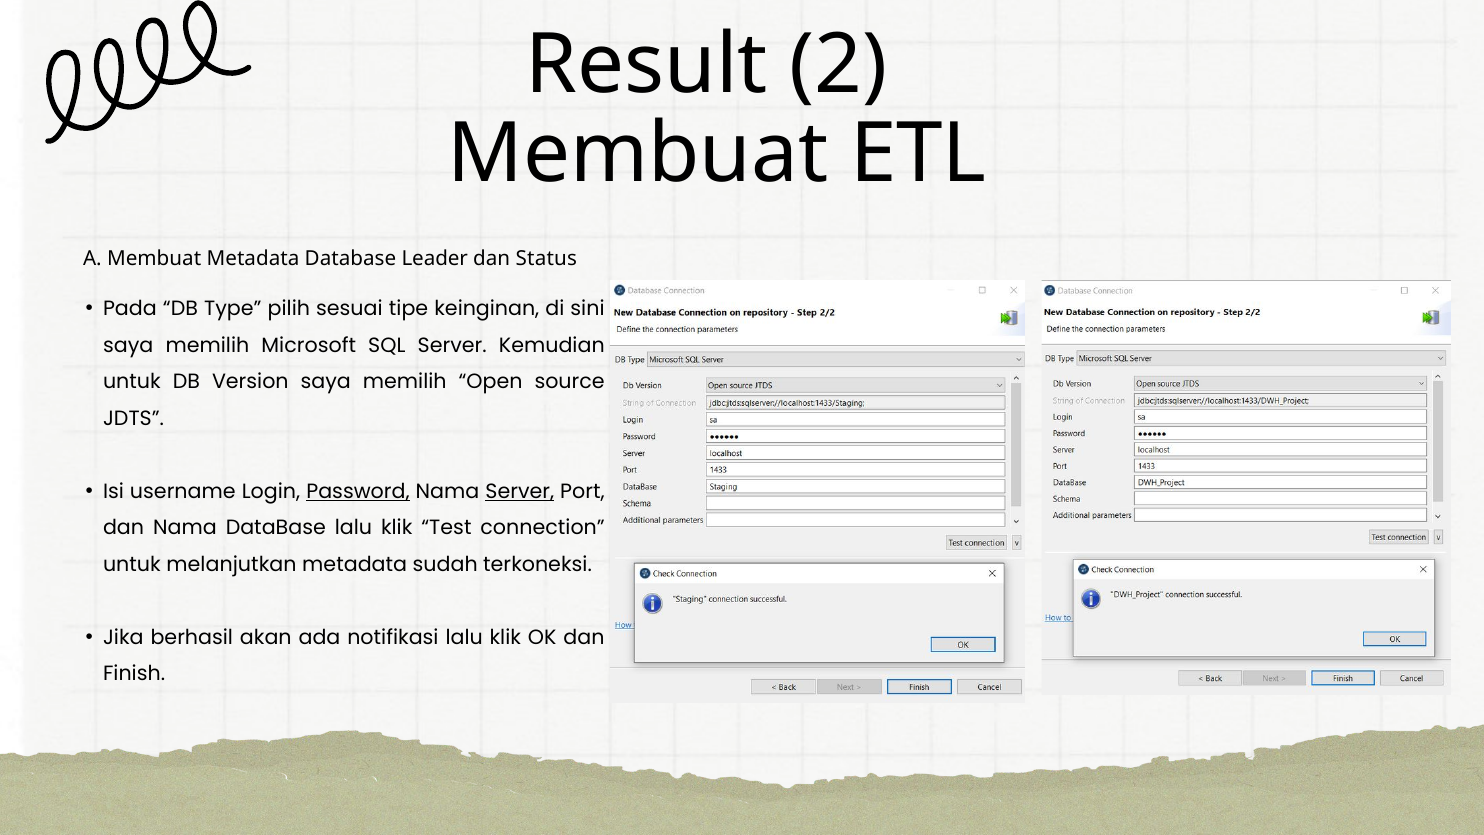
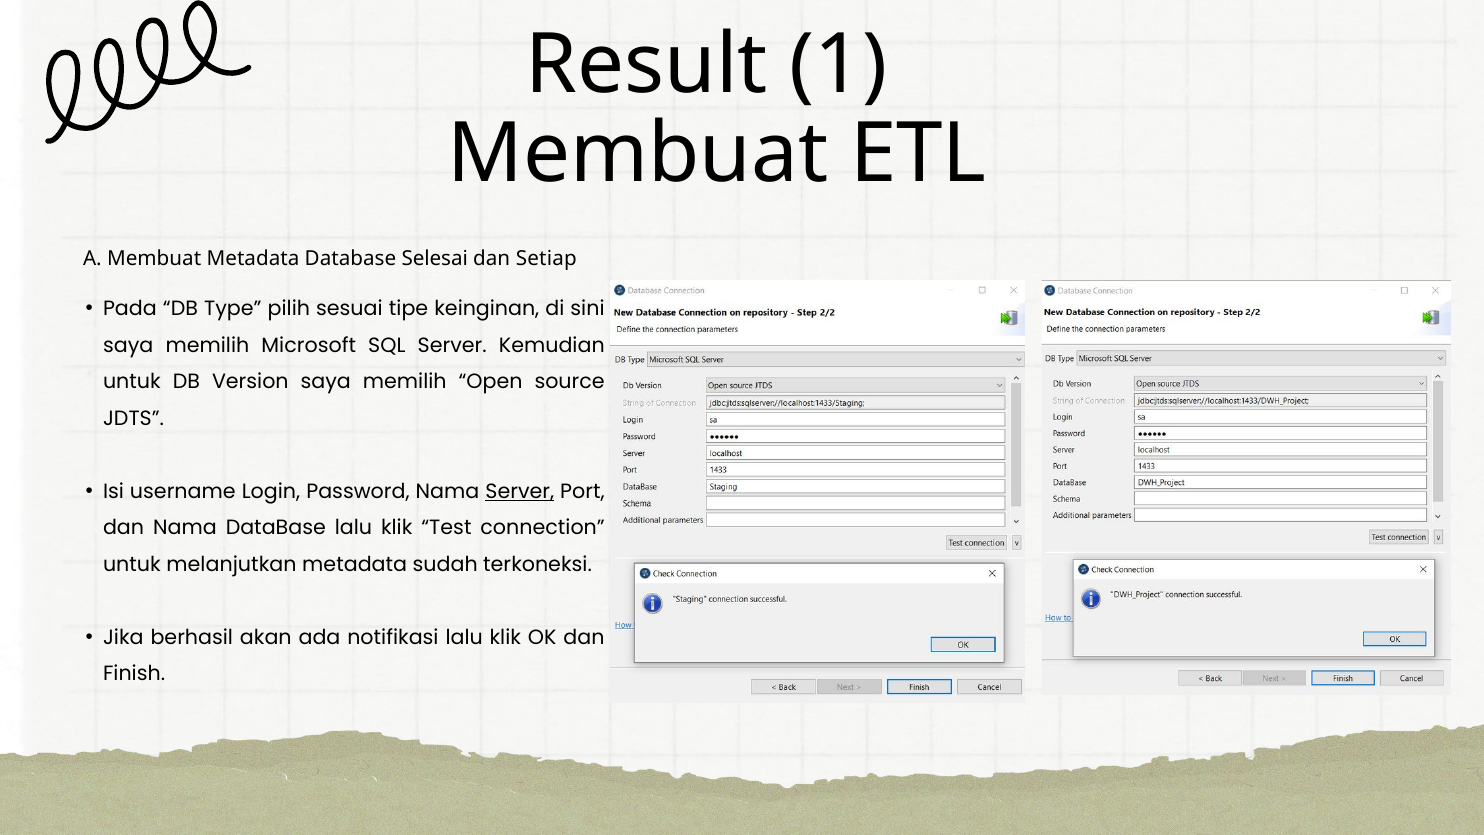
2: 2 -> 1 (838, 65)
Leader: Leader -> Selesai (435, 259)
Status: Status -> Setiap (546, 259)
Password underline: present -> none (358, 492)
